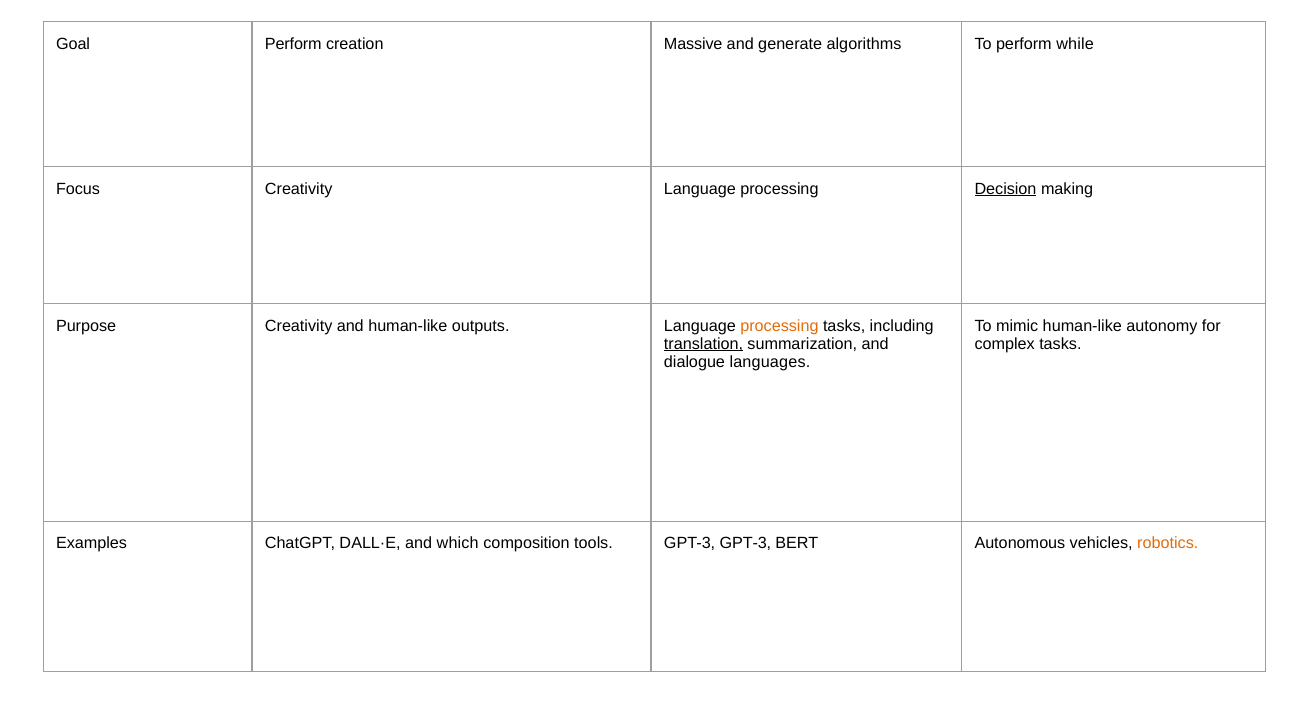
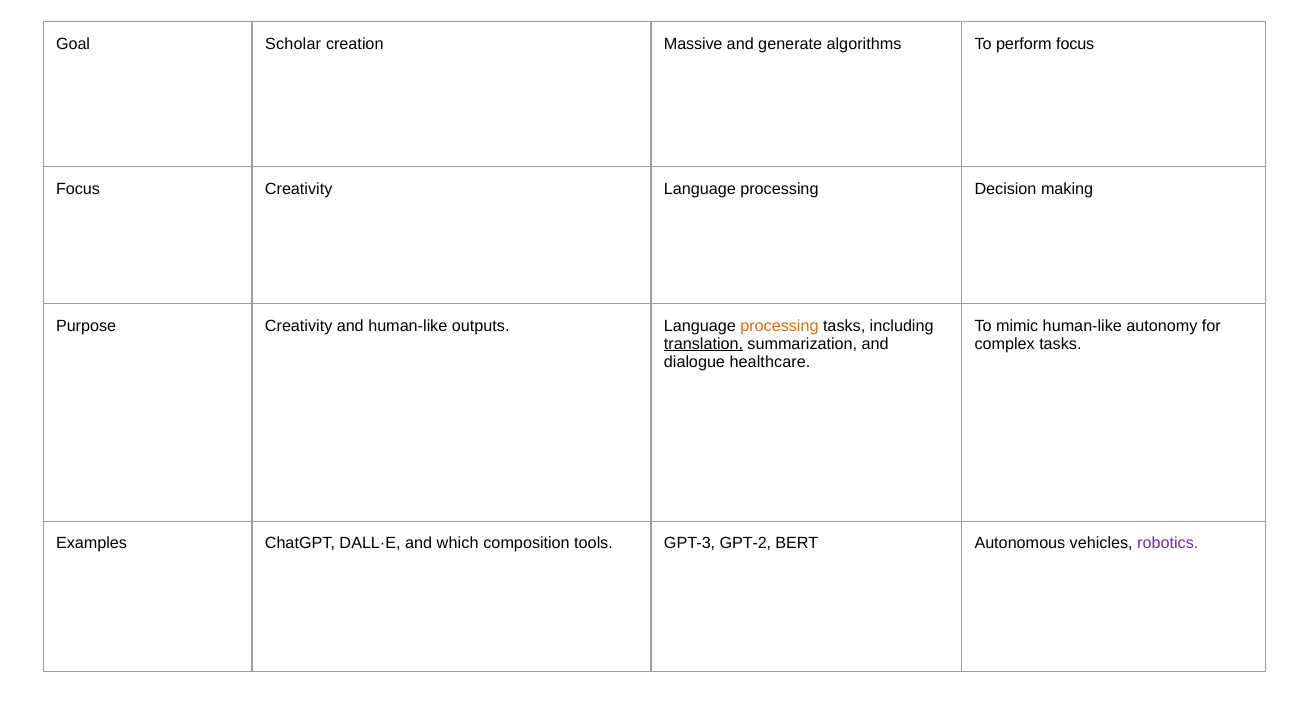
Goal Perform: Perform -> Scholar (293, 44)
perform while: while -> focus (1075, 44)
Decision underline: present -> none (1006, 189)
languages: languages -> healthcare (770, 362)
GPT-3 GPT-3: GPT-3 -> GPT-2 (745, 543)
robotics colour: orange -> purple (1168, 543)
